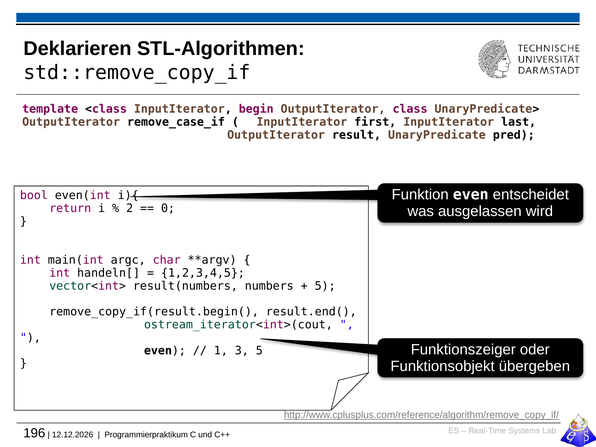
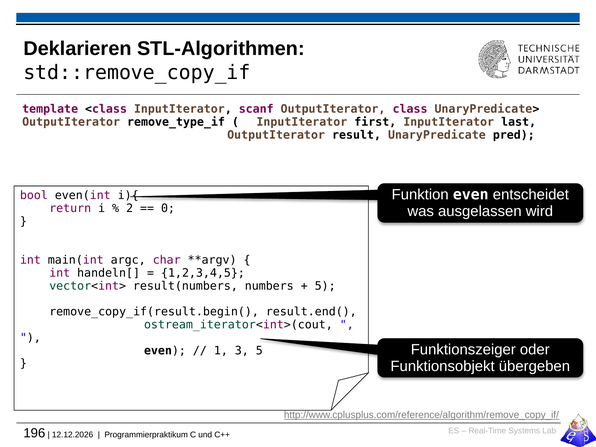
begin: begin -> scanf (256, 109)
remove_case_if: remove_case_if -> remove_type_if (176, 122)
